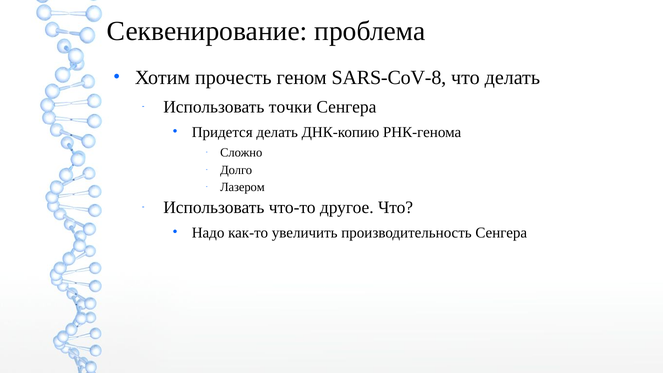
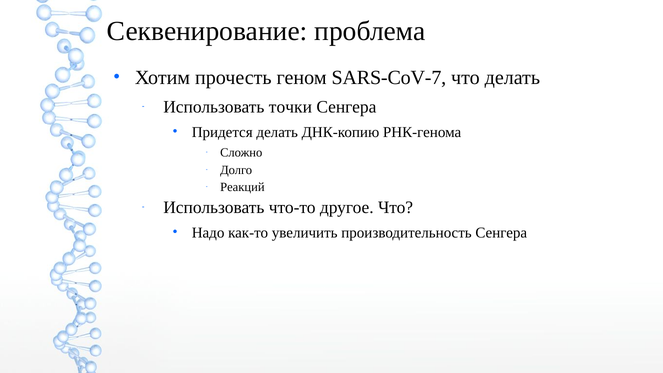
SARS-CoV-8: SARS-CoV-8 -> SARS-CoV-7 (389, 78)
Лазером: Лазером -> Реакций (242, 187)
